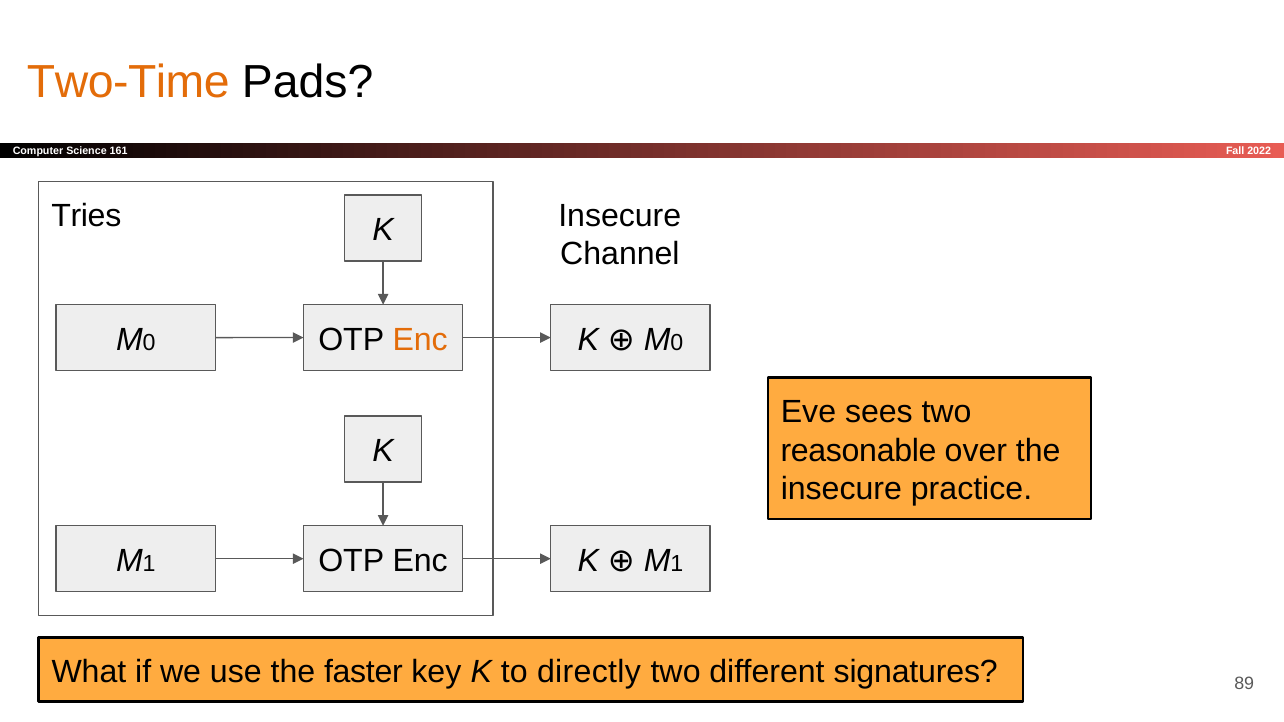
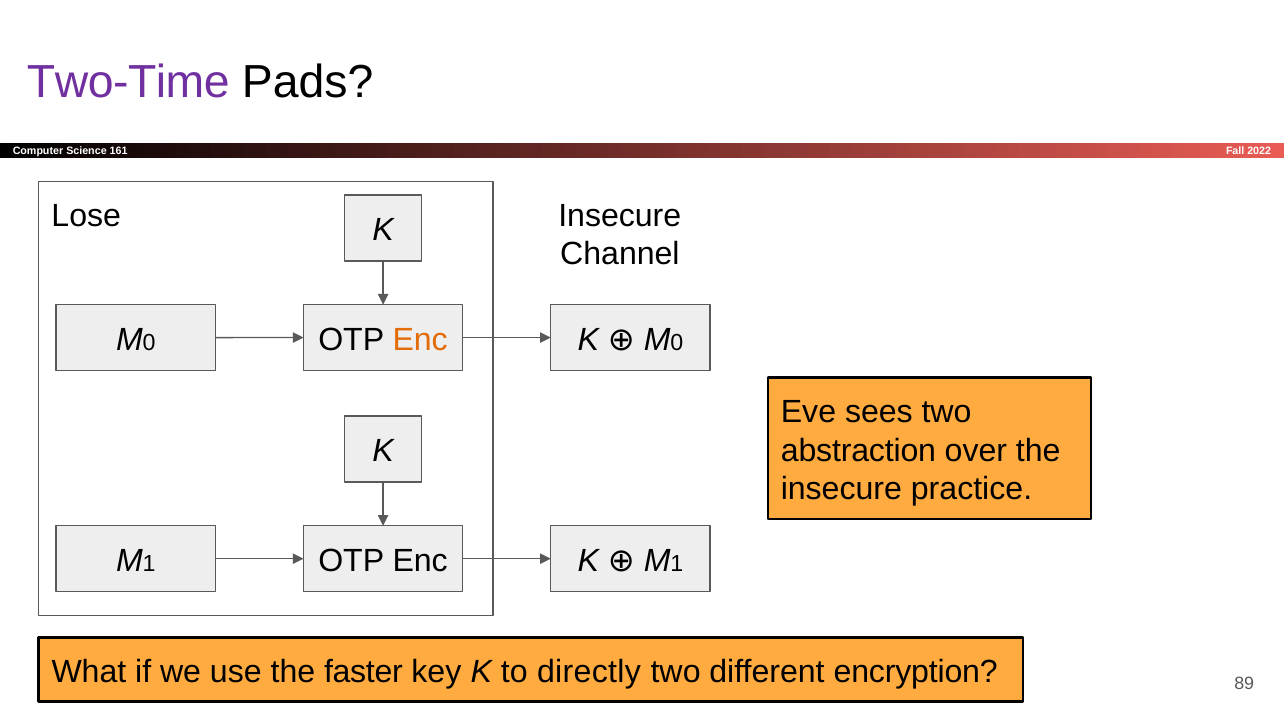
Two-Time colour: orange -> purple (128, 82)
Tries: Tries -> Lose (86, 216)
reasonable: reasonable -> abstraction (858, 451)
signatures: signatures -> encryption (916, 672)
